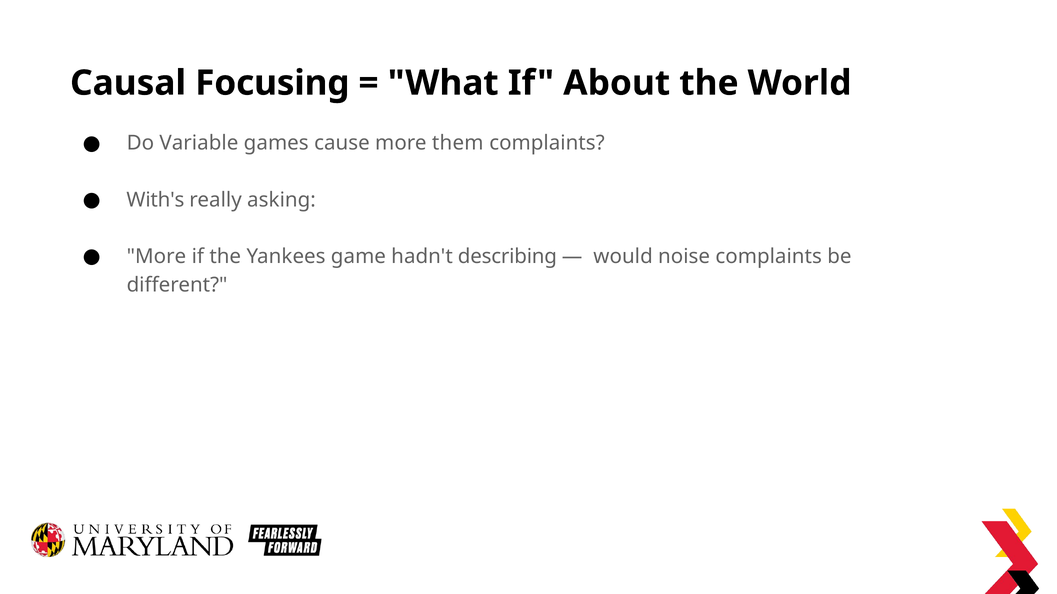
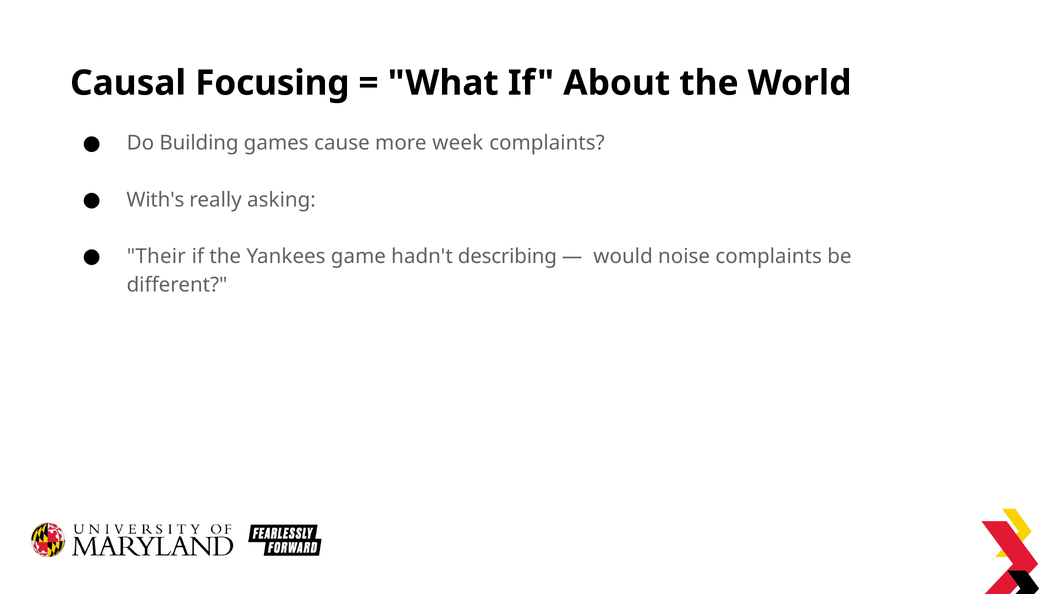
Variable: Variable -> Building (199, 143)
them: them -> week (458, 143)
More: More -> Their (156, 257)
